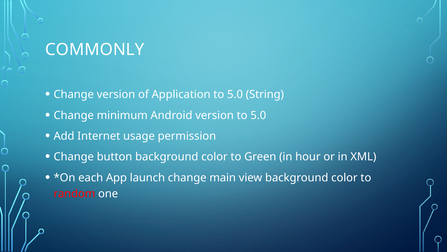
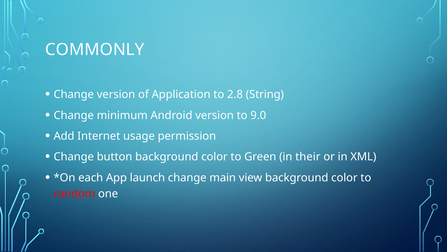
Application to 5.0: 5.0 -> 2.8 (235, 94)
version to 5.0: 5.0 -> 9.0 (258, 115)
hour: hour -> their (308, 157)
